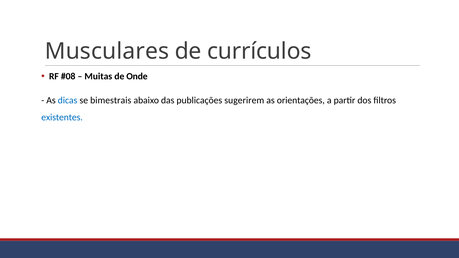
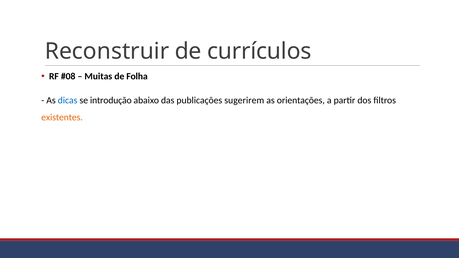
Musculares: Musculares -> Reconstruir (107, 51)
Onde: Onde -> Folha (137, 76)
bimestrais: bimestrais -> introdução (111, 100)
existentes colour: blue -> orange (62, 118)
